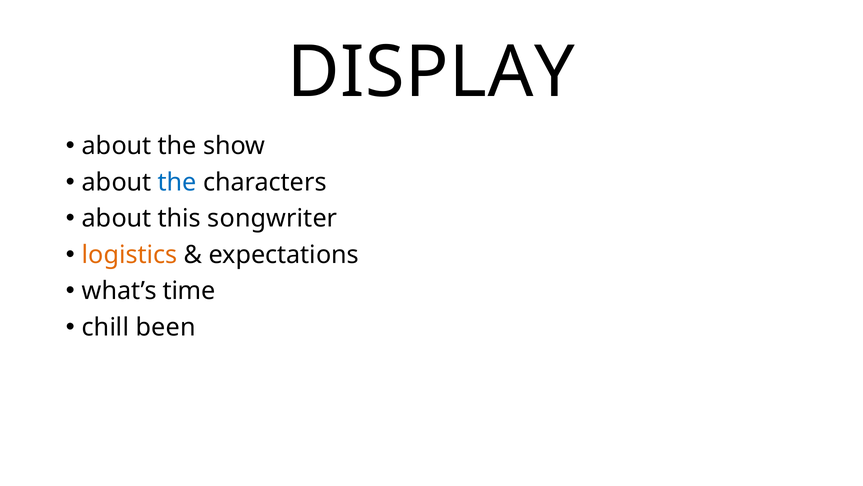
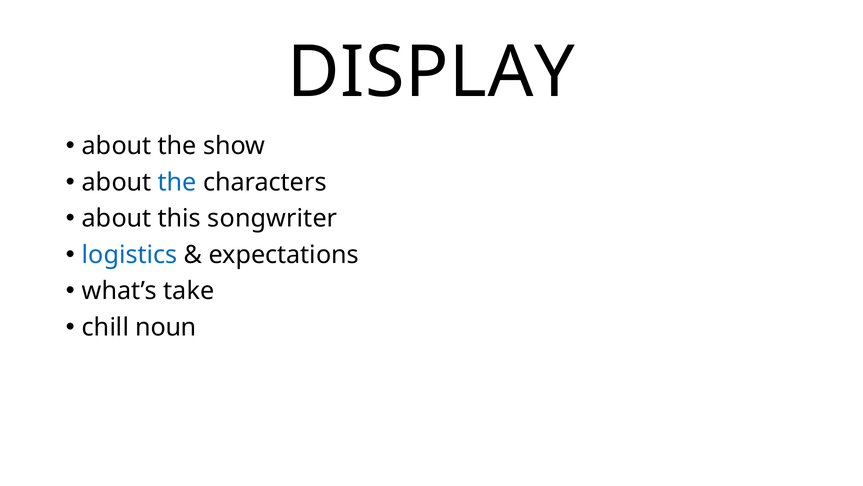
logistics colour: orange -> blue (130, 254)
time: time -> take (189, 291)
been: been -> noun (166, 327)
